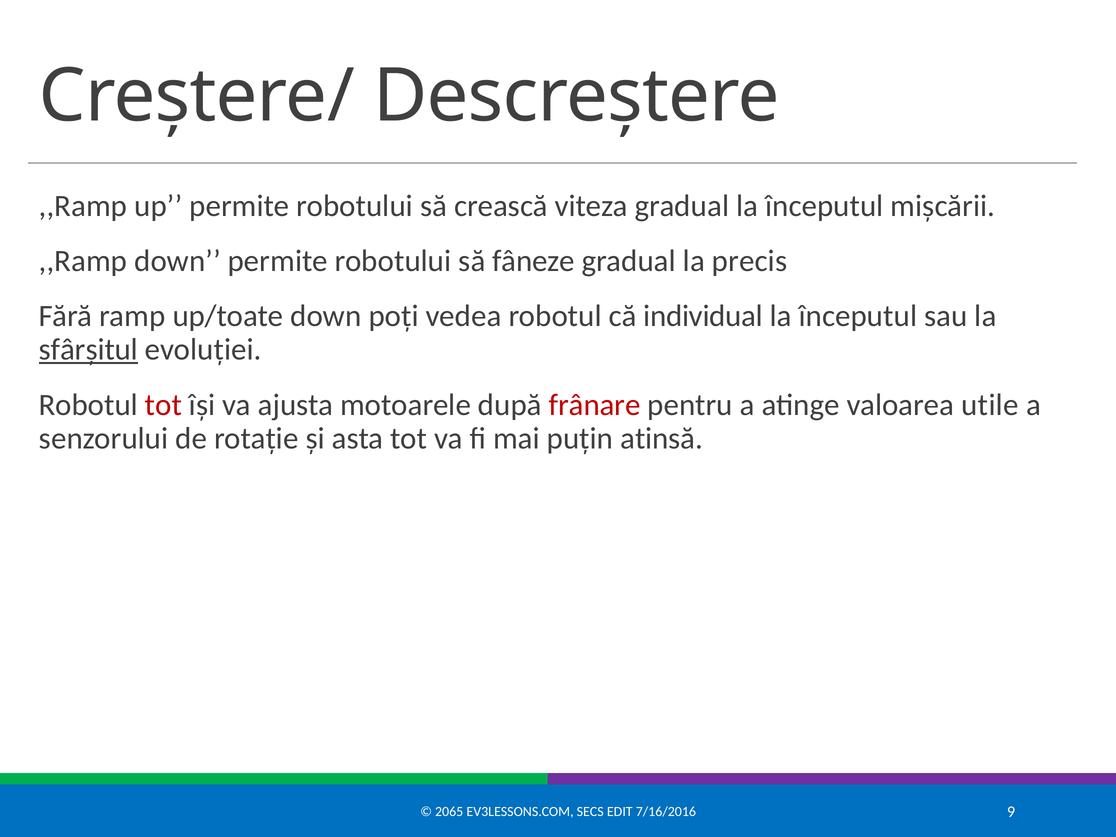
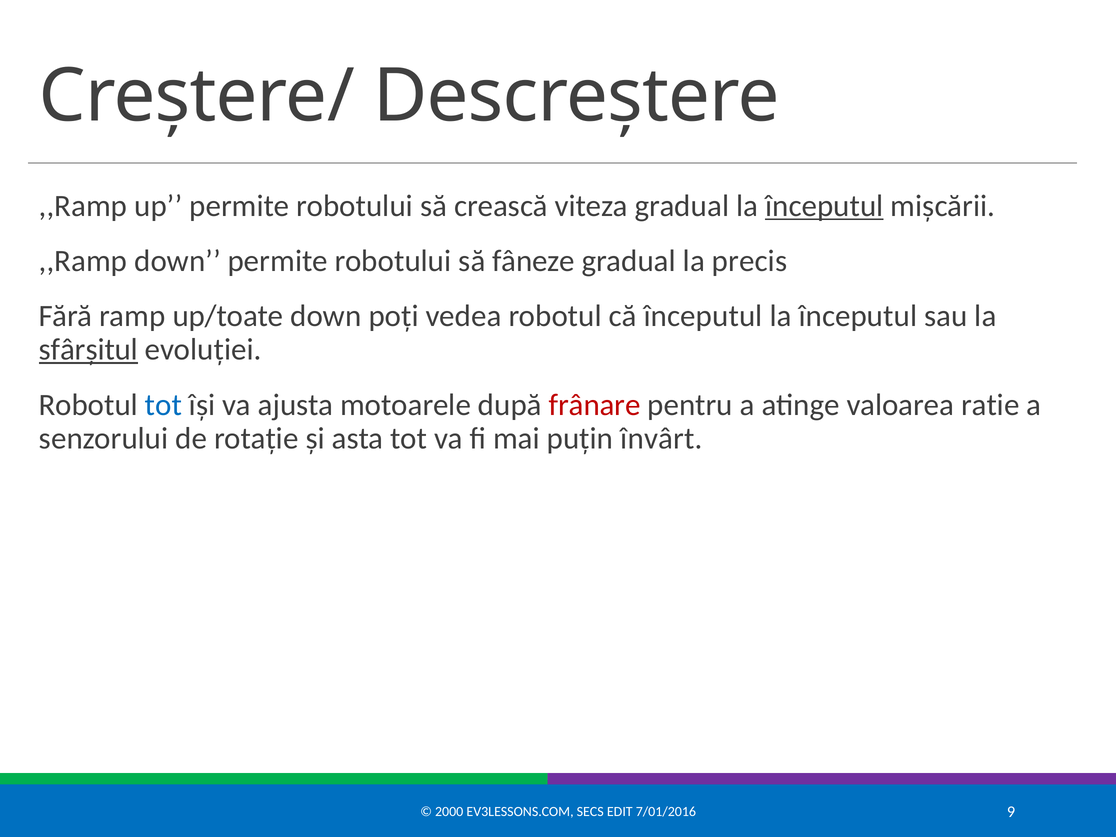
începutul underline: none -> present (824, 206)
că individual: individual -> începutul (703, 316)
tot colour: red -> blue (163, 405)
utile: utile -> ratie (990, 405)
atinsă: atinsă -> învârt (661, 438)
2065: 2065 -> 2000 (449, 812)
7/16/2016: 7/16/2016 -> 7/01/2016 (666, 812)
